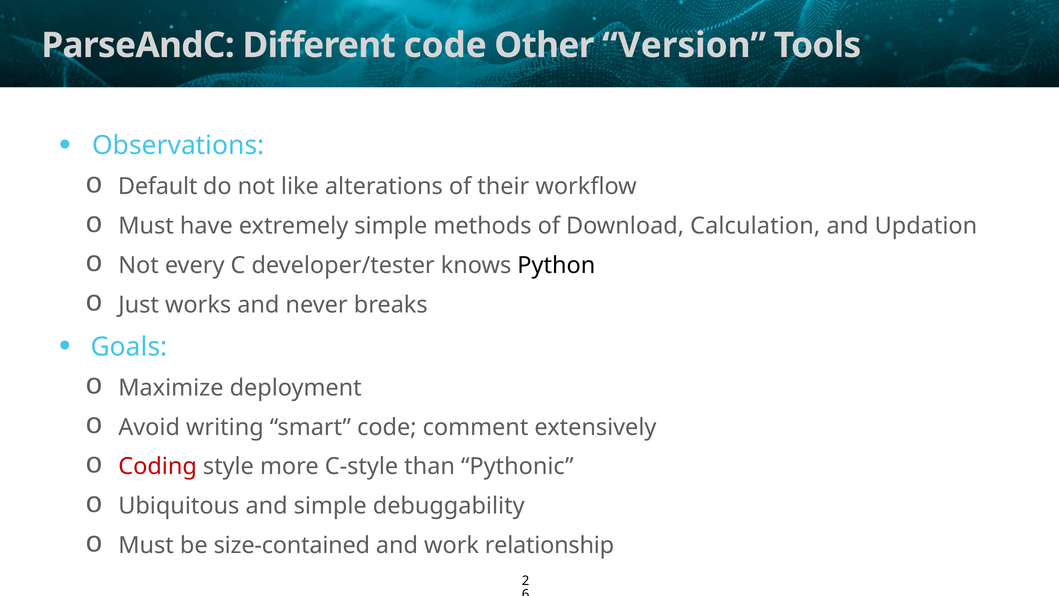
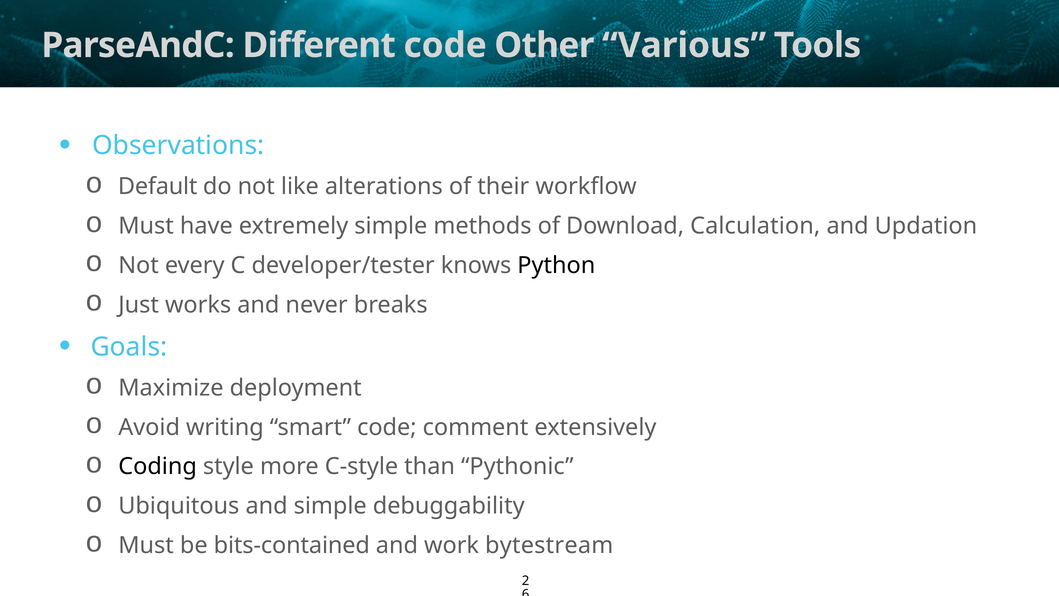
Version: Version -> Various (684, 45)
Coding colour: red -> black (158, 466)
size-contained: size-contained -> bits-contained (292, 545)
relationship: relationship -> bytestream (549, 545)
